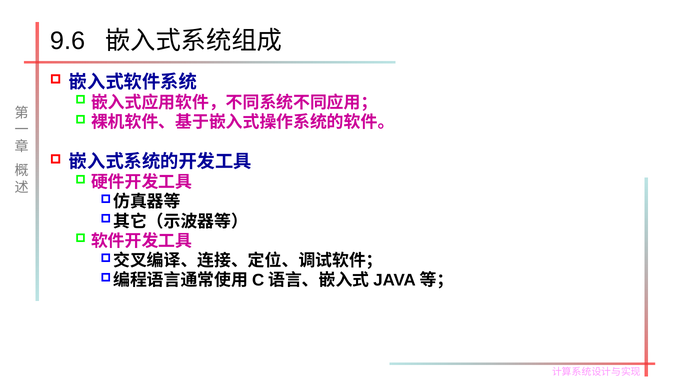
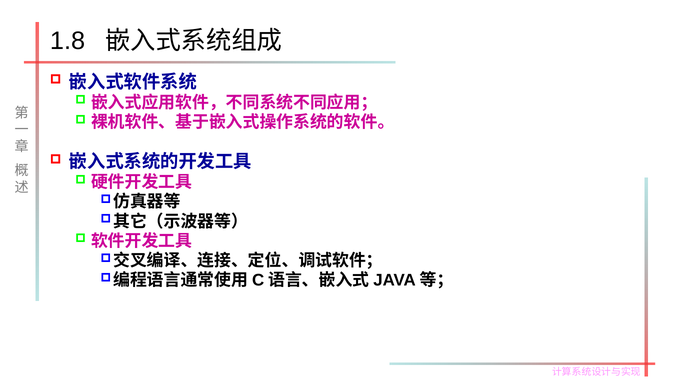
9.6: 9.6 -> 1.8 (68, 41)
